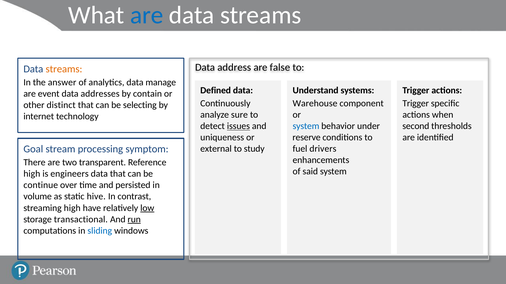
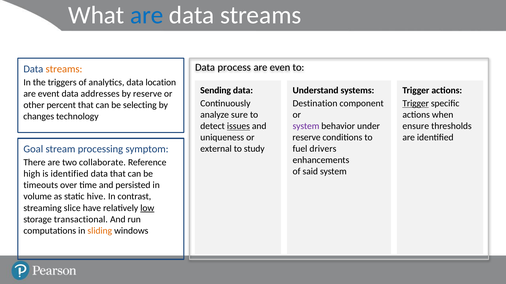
address: address -> process (234, 68)
false: false -> even (280, 68)
answer: answer -> triggers (62, 82)
manage: manage -> location (161, 82)
Defined: Defined -> Sending (216, 91)
by contain: contain -> reserve (147, 94)
Warehouse: Warehouse -> Destination (315, 104)
Trigger underline: none -> present (416, 104)
distinct: distinct -> percent (61, 105)
internet: internet -> changes (39, 117)
system colour: blue -> purple (306, 126)
second: second -> ensure (416, 126)
transparent: transparent -> collaborate (102, 163)
is engineers: engineers -> identified (70, 174)
continue: continue -> timeouts (41, 186)
streaming high: high -> slice (72, 208)
run underline: present -> none (134, 220)
sliding colour: blue -> orange (100, 231)
